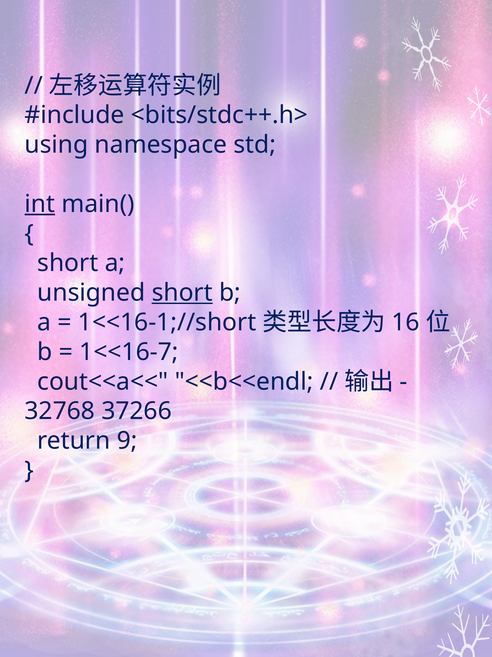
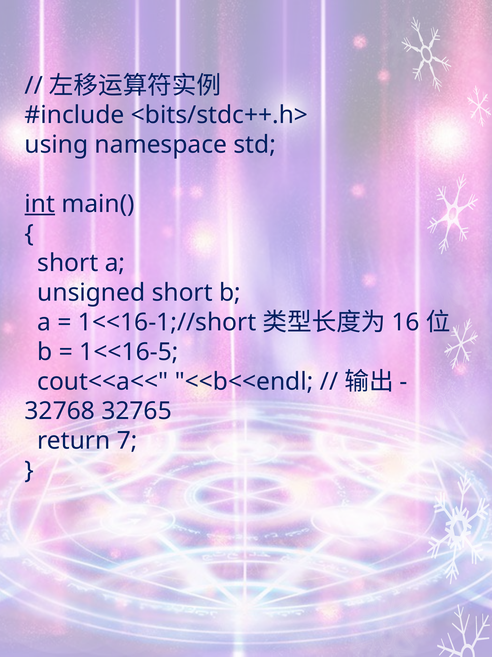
short underline: present -> none (182, 292)
1<<16-7: 1<<16-7 -> 1<<16-5 (129, 351)
37266: 37266 -> 32765 (137, 411)
9: 9 -> 7 (127, 440)
